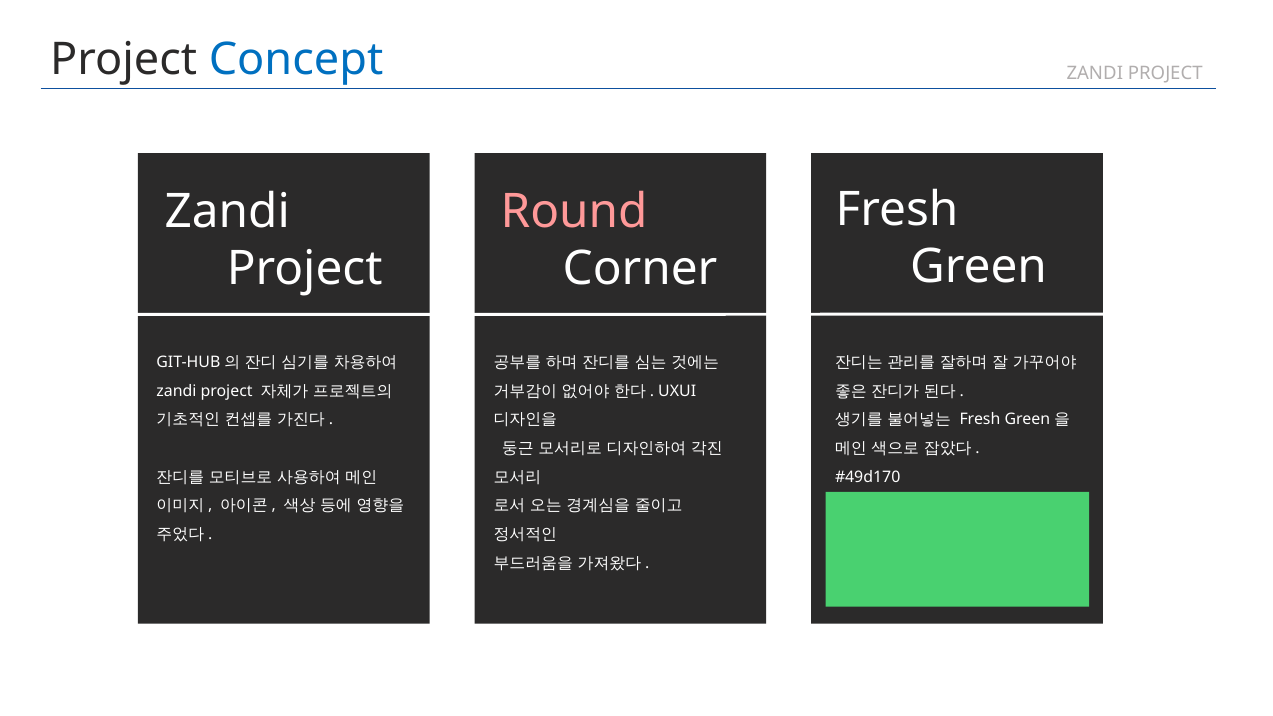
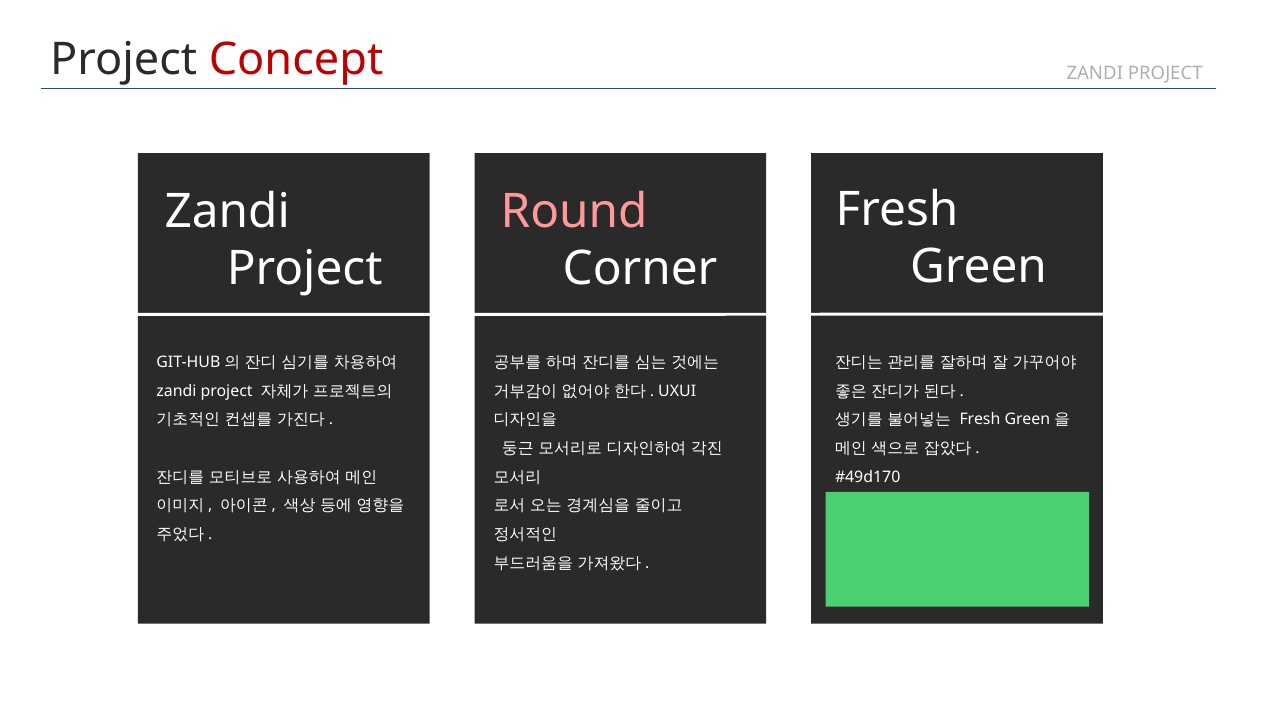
Concept colour: blue -> red (296, 59)
